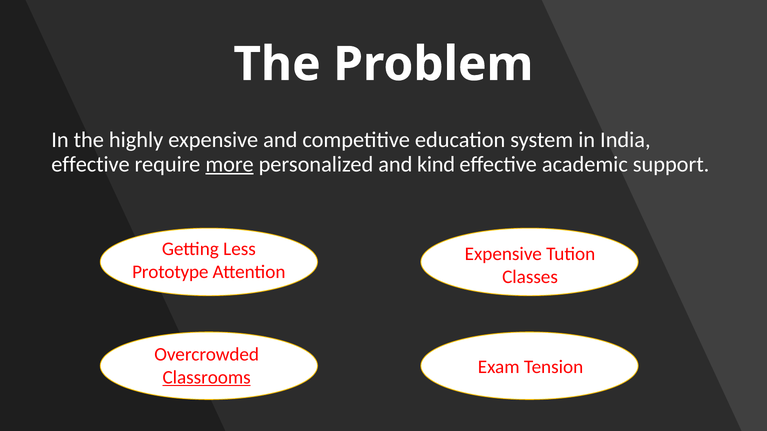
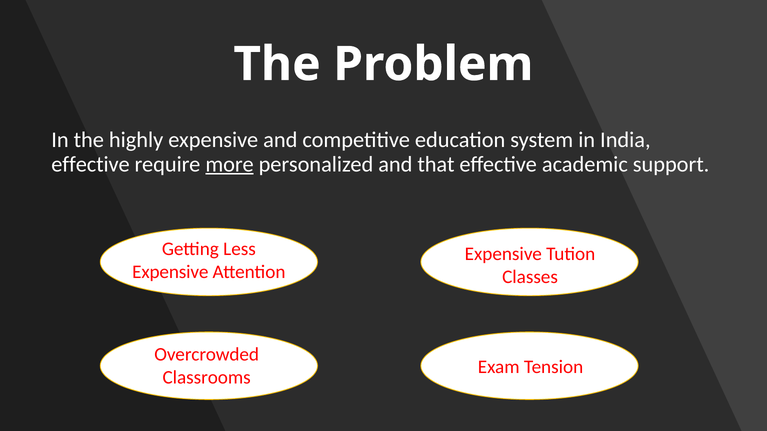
kind: kind -> that (436, 164)
Prototype: Prototype -> Expensive (170, 272)
Classrooms underline: present -> none (207, 378)
